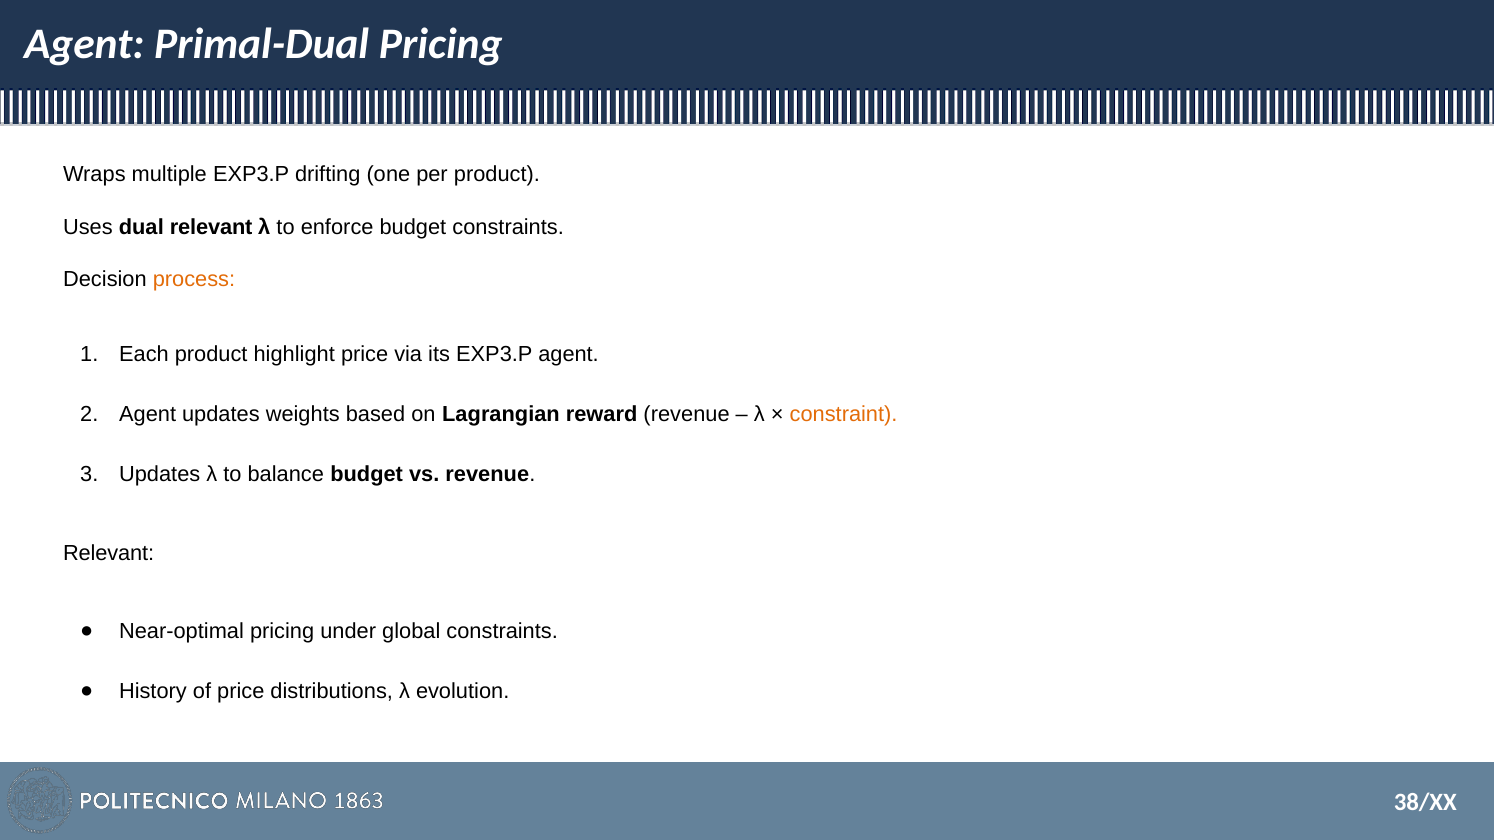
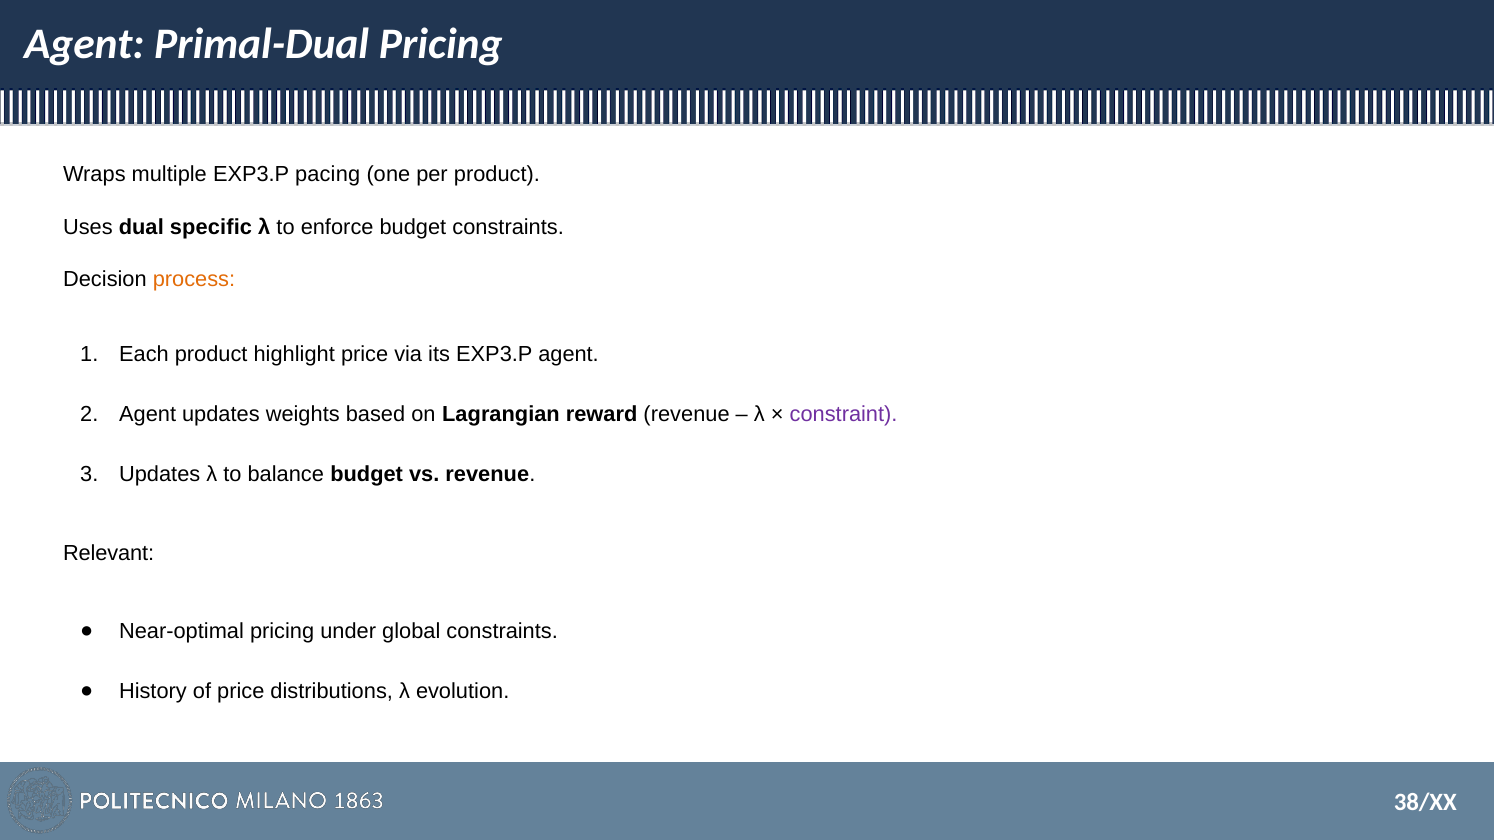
drifting: drifting -> pacing (328, 175)
dual relevant: relevant -> specific (211, 227)
constraint colour: orange -> purple (844, 414)
